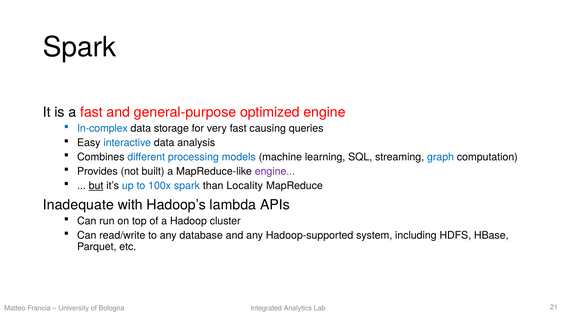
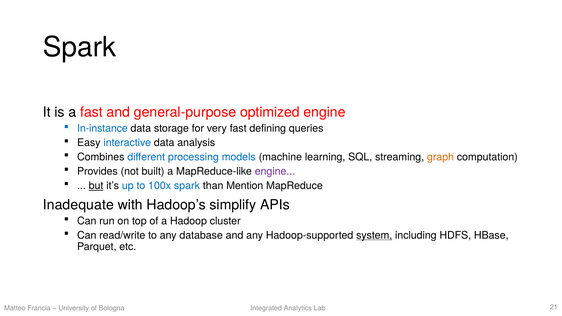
In-complex: In-complex -> In-instance (102, 129)
causing: causing -> defining (268, 129)
graph colour: blue -> orange (441, 157)
Locality: Locality -> Mention (245, 186)
lambda: lambda -> simplify (233, 205)
system underline: none -> present (374, 235)
